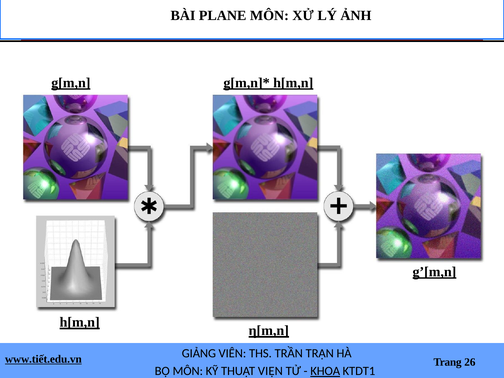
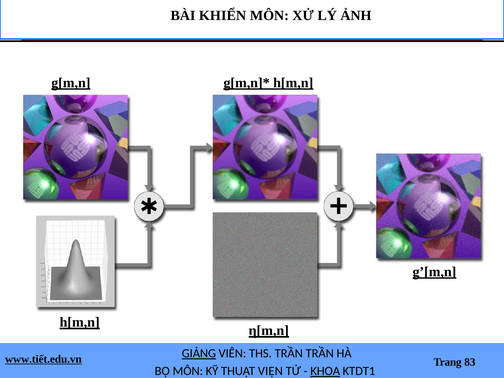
PLANE: PLANE -> KHIỂN (223, 16)
GIẢNG underline: none -> present (199, 353)
TRẦN TRẬN: TRẬN -> TRẦN (320, 353)
26: 26 -> 83 (470, 362)
